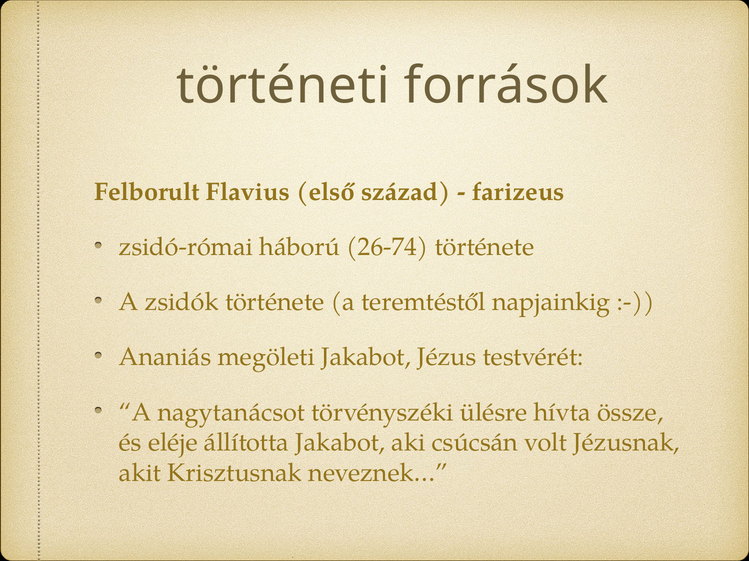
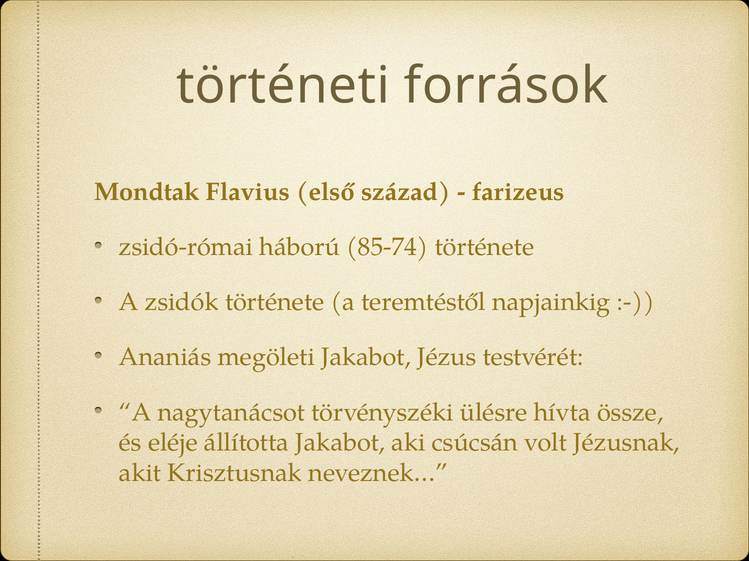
Felborult: Felborult -> Mondtak (147, 192)
26-74: 26-74 -> 85-74 (387, 247)
